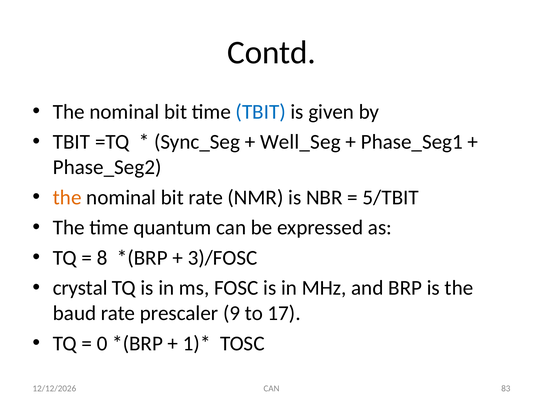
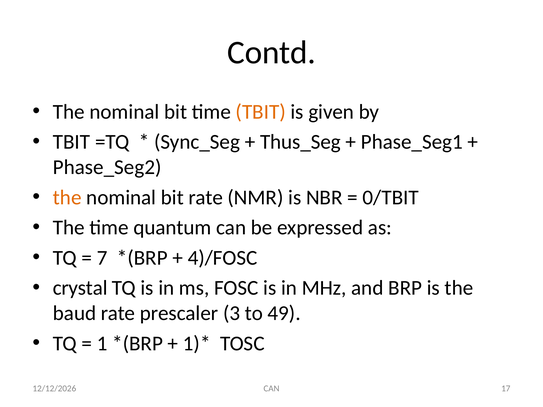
TBIT colour: blue -> orange (261, 112)
Well_Seg: Well_Seg -> Thus_Seg (300, 142)
5/TBIT: 5/TBIT -> 0/TBIT (391, 198)
8: 8 -> 7 (102, 258)
3)/FOSC: 3)/FOSC -> 4)/FOSC (223, 258)
9: 9 -> 3 (232, 314)
17: 17 -> 49 (284, 314)
0: 0 -> 1 (102, 344)
83: 83 -> 17 (506, 389)
